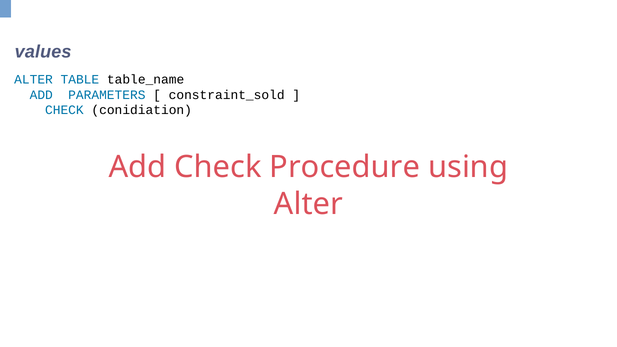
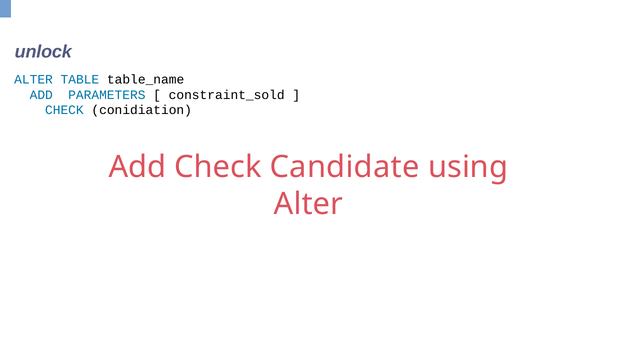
values: values -> unlock (43, 52)
Procedure: Procedure -> Candidate (345, 167)
